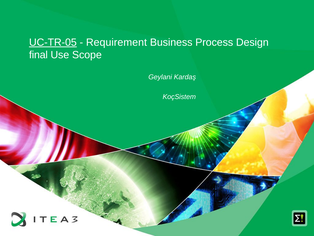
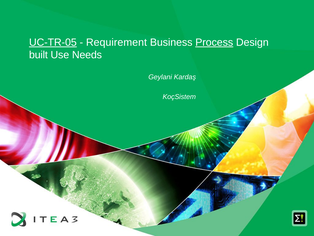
Process underline: none -> present (214, 42)
final: final -> built (38, 55)
Scope: Scope -> Needs (87, 55)
